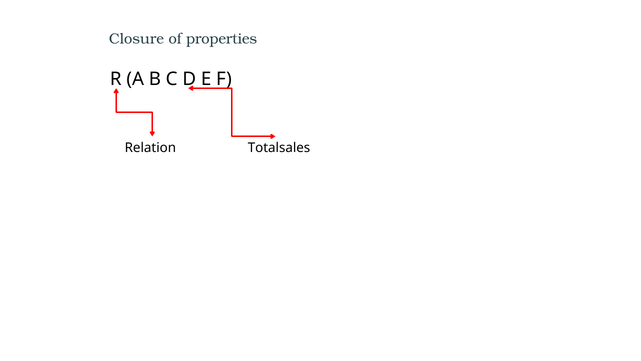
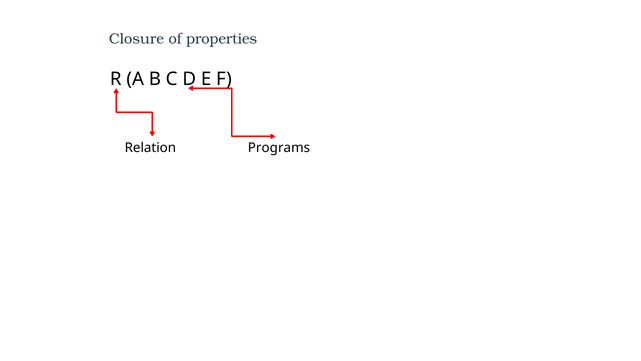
Totalsales: Totalsales -> Programs (279, 148)
